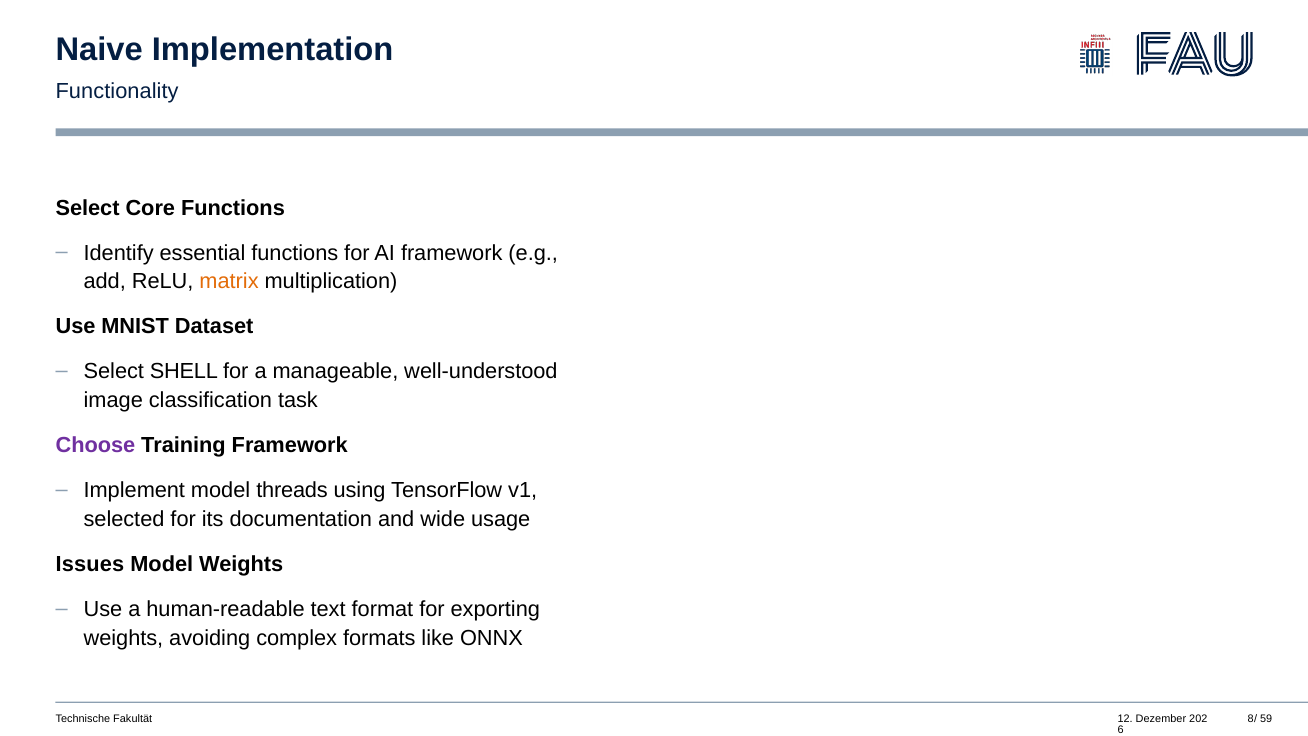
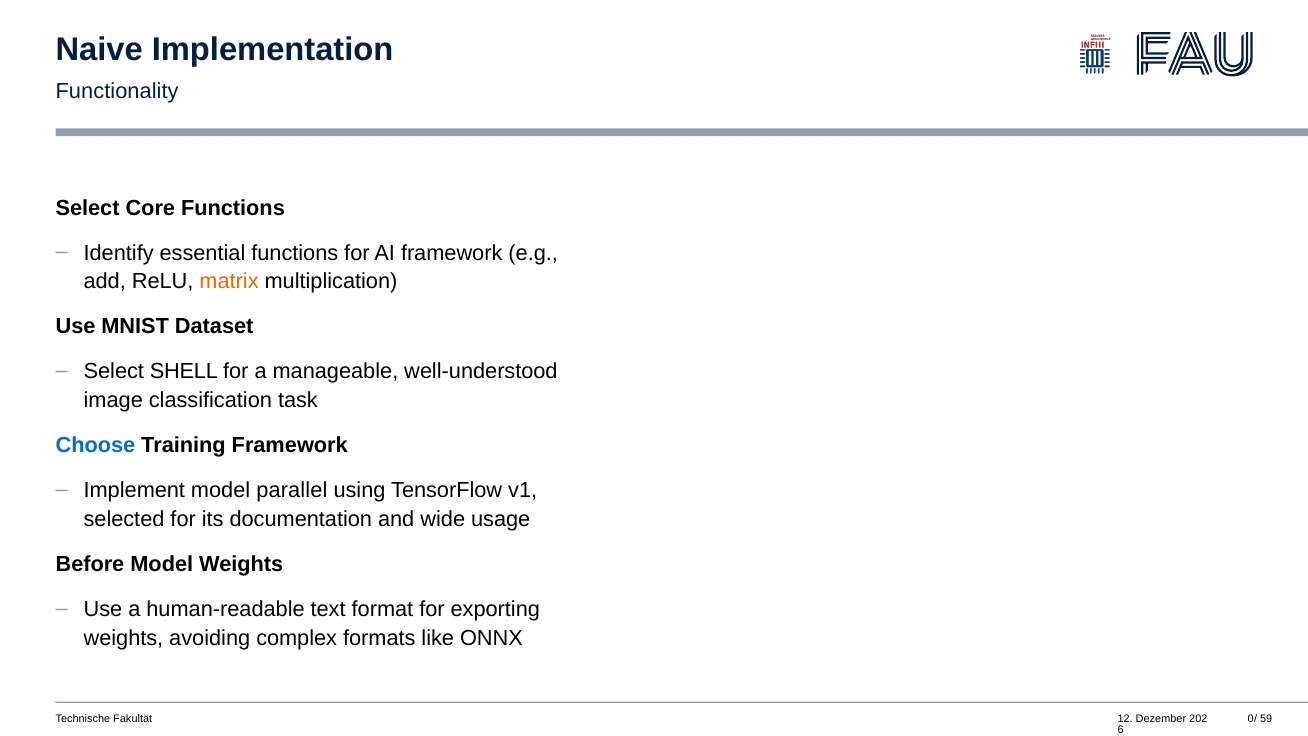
Choose colour: purple -> blue (95, 445)
threads: threads -> parallel (292, 490)
Issues: Issues -> Before (90, 564)
8: 8 -> 0 (1251, 719)
